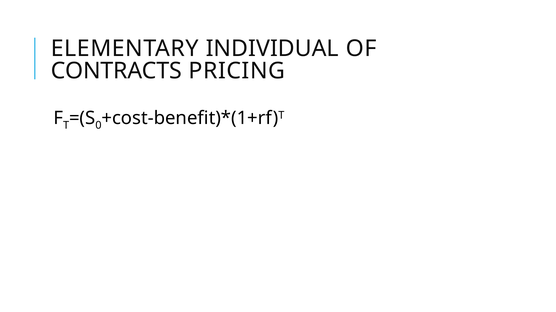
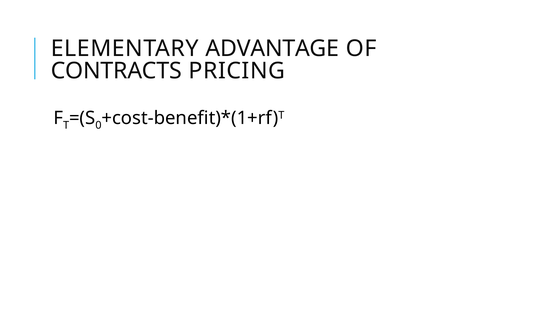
INDIVIDUAL: INDIVIDUAL -> ADVANTAGE (272, 49)
